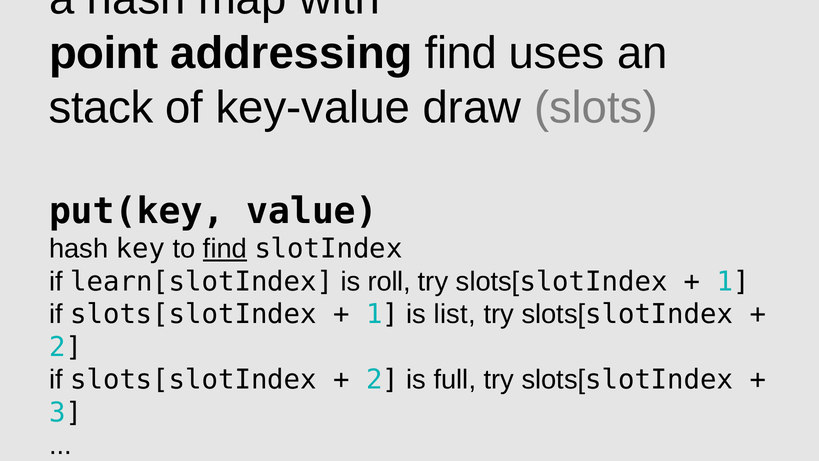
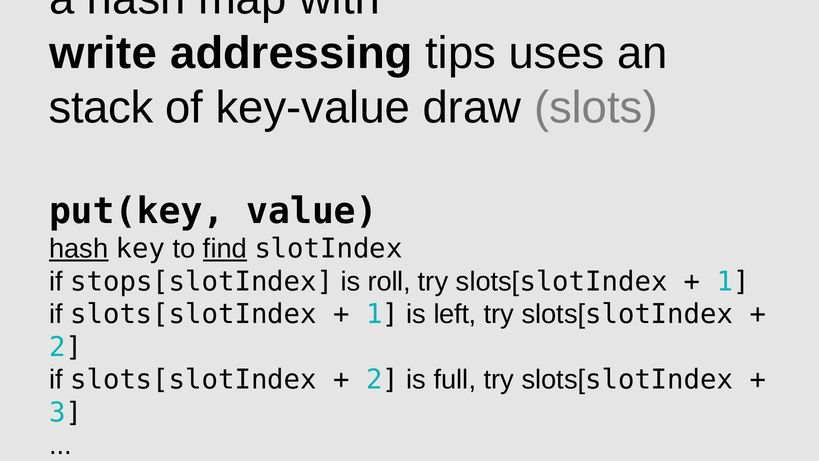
point: point -> write (103, 53)
addressing find: find -> tips (461, 53)
hash underline: none -> present (79, 249)
learn[slotIndex: learn[slotIndex -> stops[slotIndex (202, 281)
list: list -> left (455, 314)
